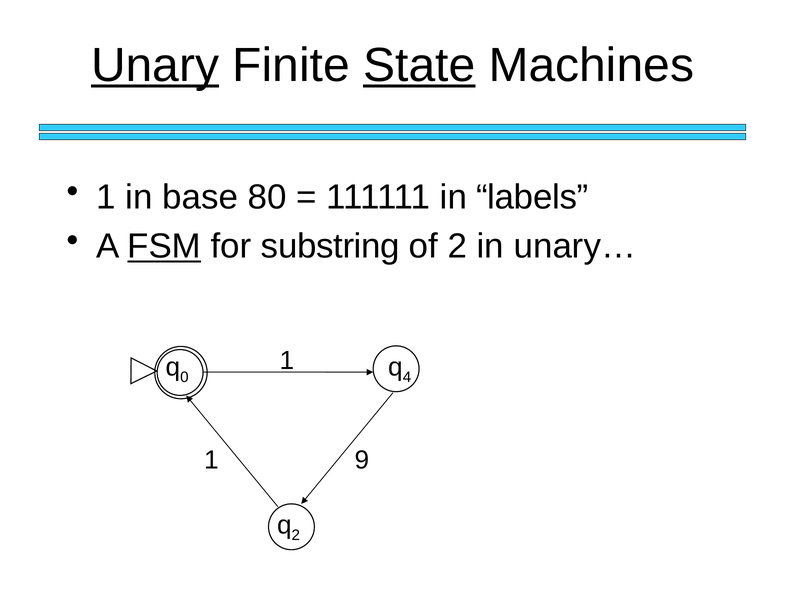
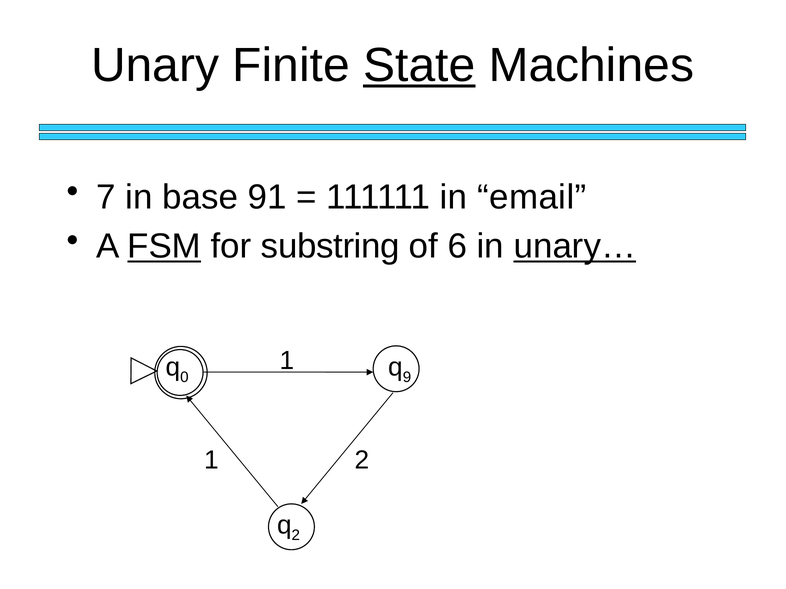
Unary underline: present -> none (155, 66)
1: 1 -> 7 (106, 198)
80: 80 -> 91 (267, 198)
labels: labels -> email (532, 198)
of 2: 2 -> 6 (457, 247)
unary… underline: none -> present (575, 247)
4: 4 -> 9 (407, 378)
1 9: 9 -> 2 (362, 460)
